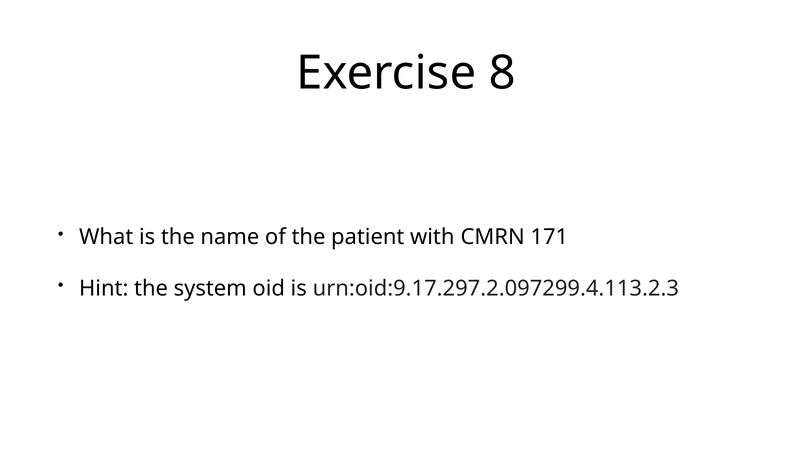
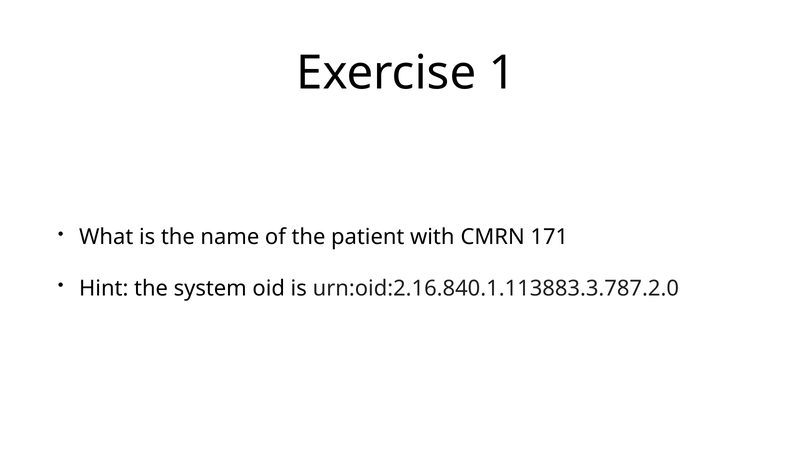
8: 8 -> 1 (502, 73)
urn:oid:9.17.297.2.097299.4.113.2.3: urn:oid:9.17.297.2.097299.4.113.2.3 -> urn:oid:2.16.840.1.113883.3.787.2.0 (496, 288)
